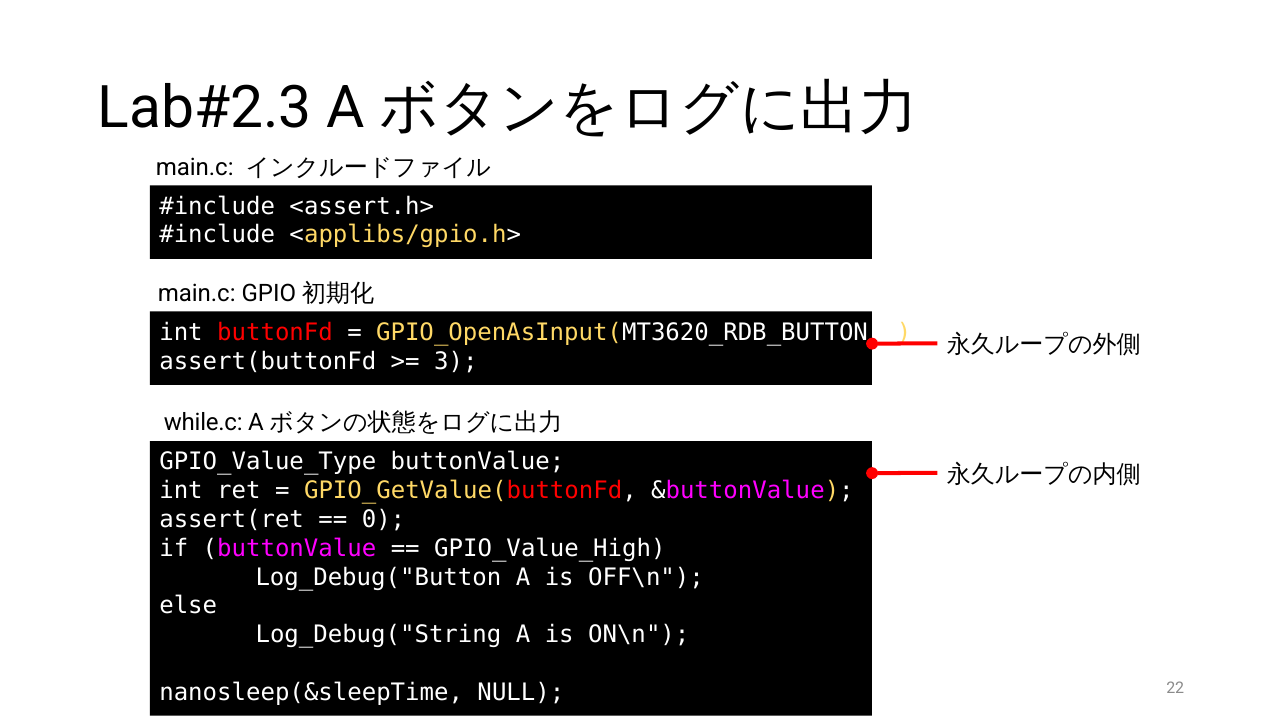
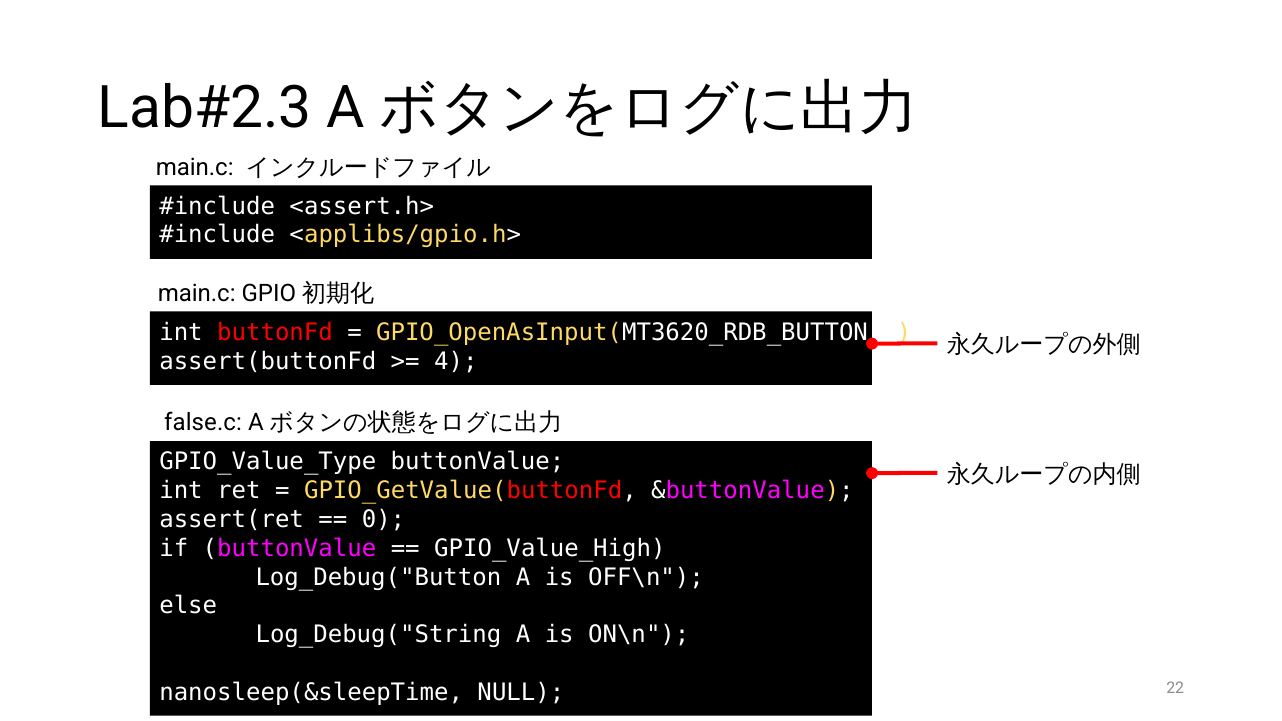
3: 3 -> 4 (456, 361)
while.c: while.c -> false.c (203, 423)
